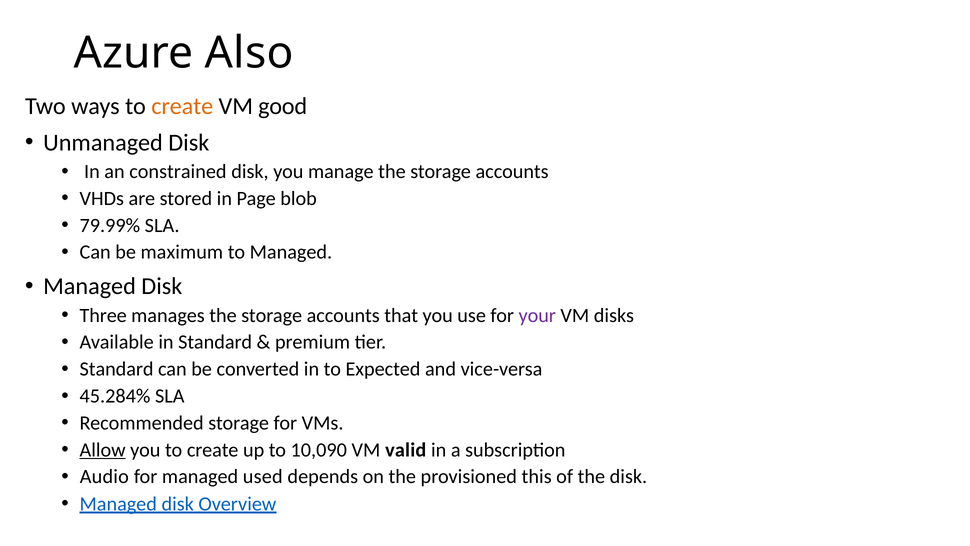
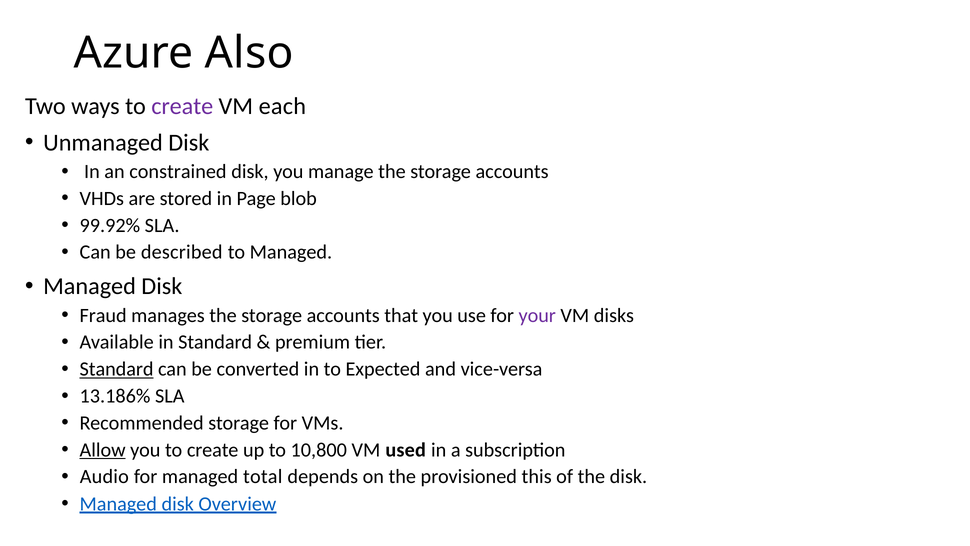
create colour: orange -> purple (182, 106)
good: good -> each (282, 106)
79.99%: 79.99% -> 99.92% (110, 225)
maximum: maximum -> described (182, 252)
Three: Three -> Fraud (103, 315)
Standard underline: none -> present (117, 369)
45.284%: 45.284% -> 13.186% (115, 396)
10,090: 10,090 -> 10,800 (319, 450)
valid: valid -> used (406, 450)
used: used -> total (263, 476)
